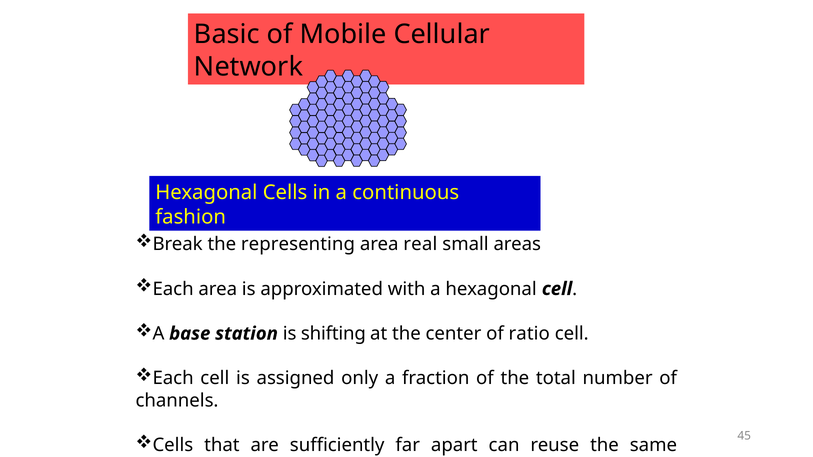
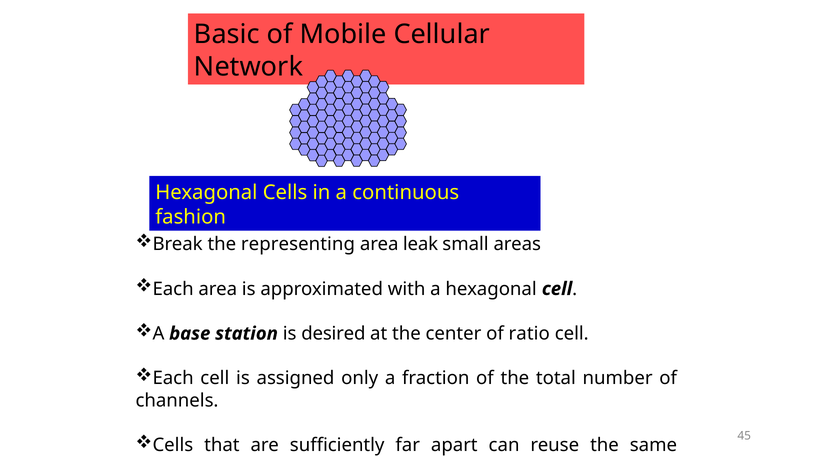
real: real -> leak (421, 244)
shifting: shifting -> desired (333, 334)
